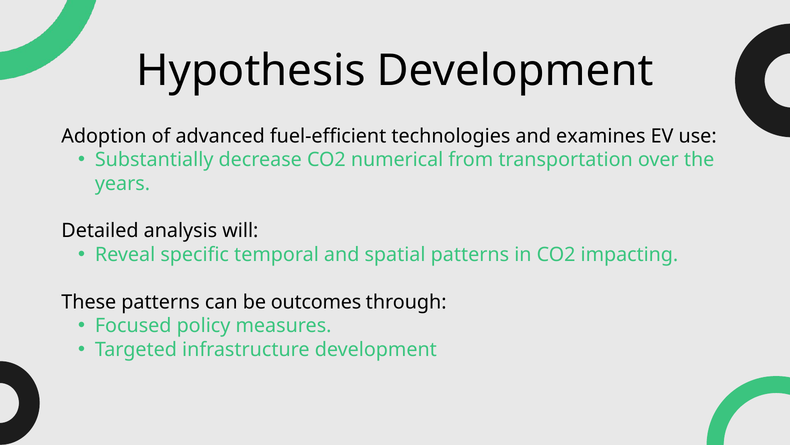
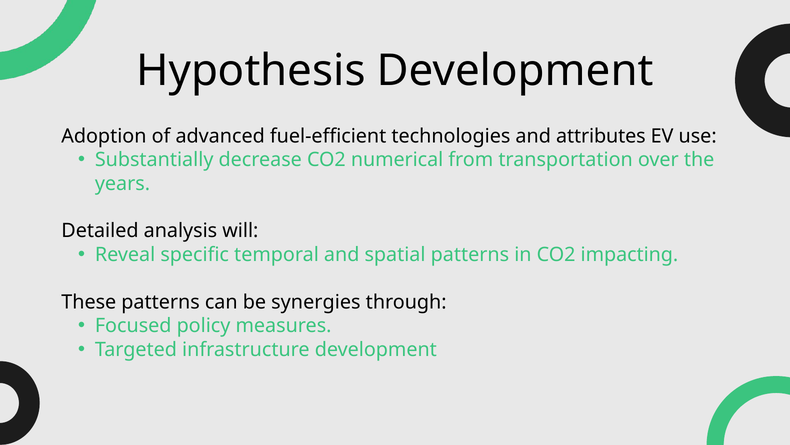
examines: examines -> attributes (601, 136)
outcomes: outcomes -> synergies (316, 302)
